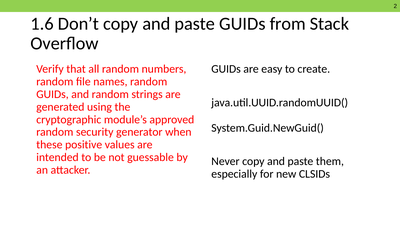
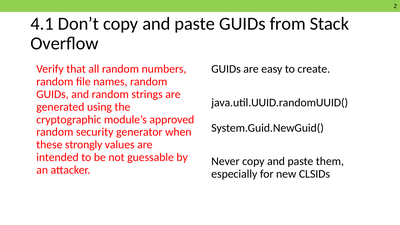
1.6: 1.6 -> 4.1 (42, 24)
positive: positive -> strongly (84, 145)
